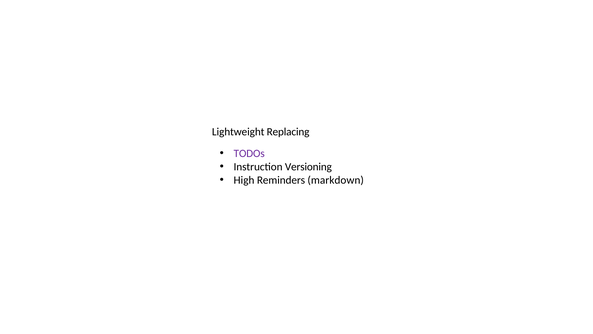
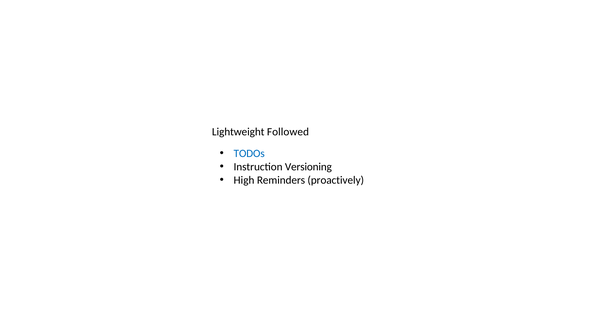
Replacing: Replacing -> Followed (288, 132)
TODOs colour: purple -> blue (249, 153)
markdown: markdown -> proactively (336, 180)
